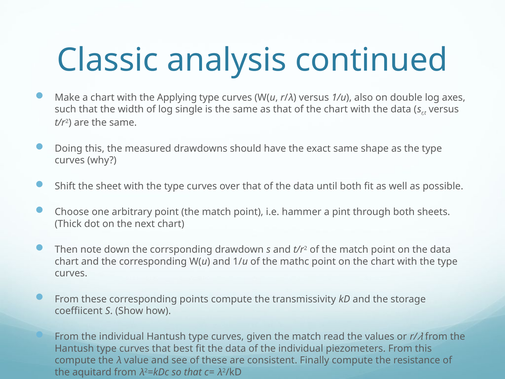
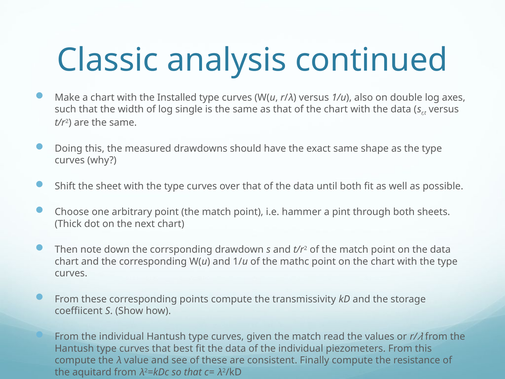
Applying: Applying -> Installed (177, 97)
